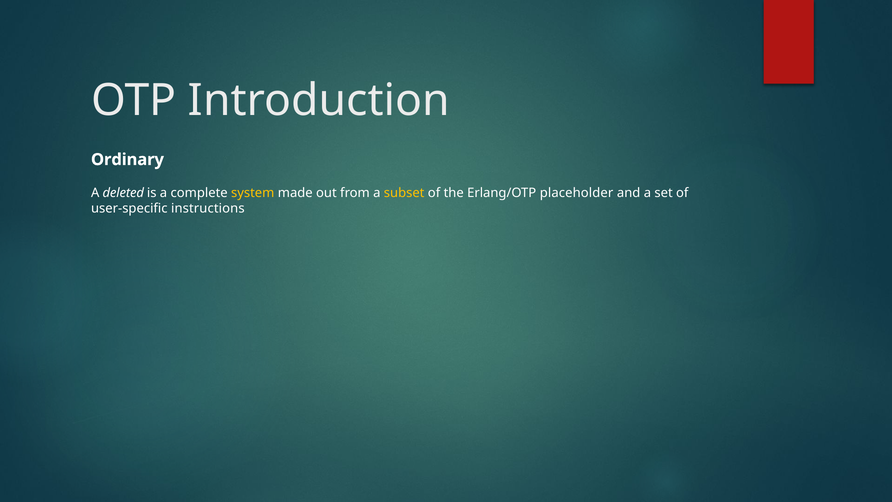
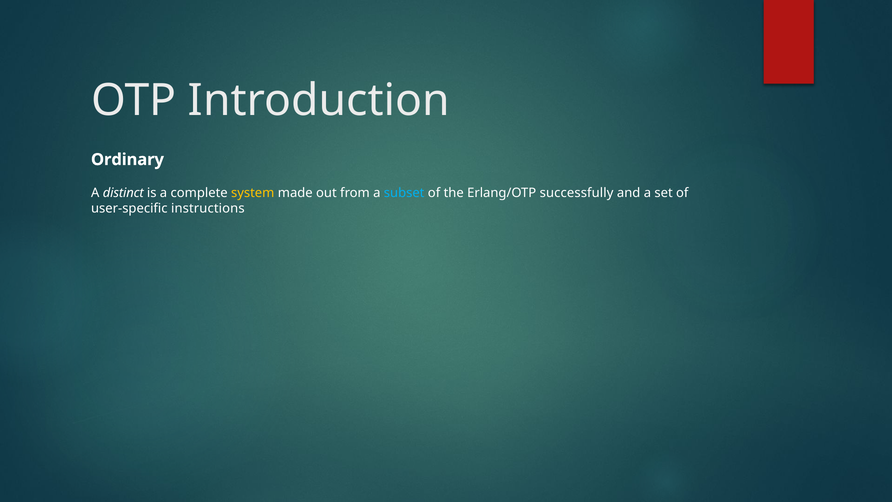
deleted: deleted -> distinct (123, 193)
subset colour: yellow -> light blue (404, 193)
placeholder: placeholder -> successfully (577, 193)
